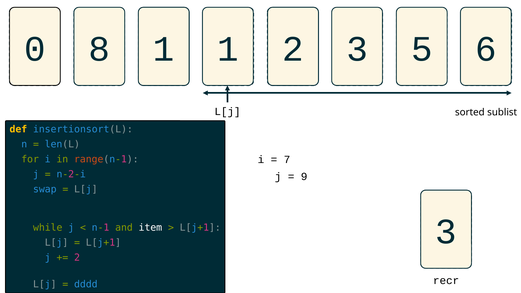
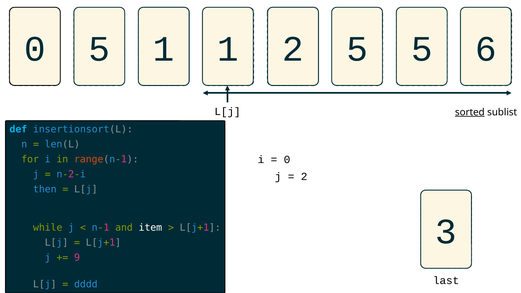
0 8: 8 -> 5 (99, 49)
3: 3 -> 5 (357, 49)
sorted underline: none -> present (470, 112)
def colour: yellow -> light blue (18, 129)
7: 7 -> 0 (287, 159)
9: 9 -> 2 (304, 177)
swap: swap -> then (45, 189)
2: 2 -> 9 (77, 258)
recr: recr -> last (446, 281)
